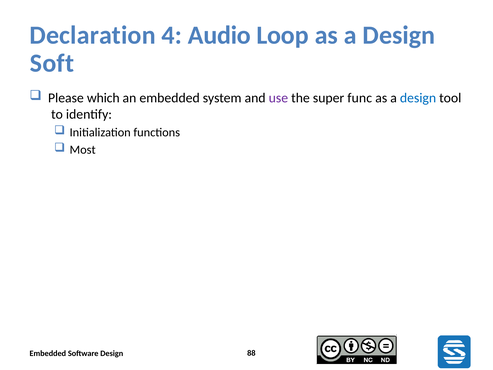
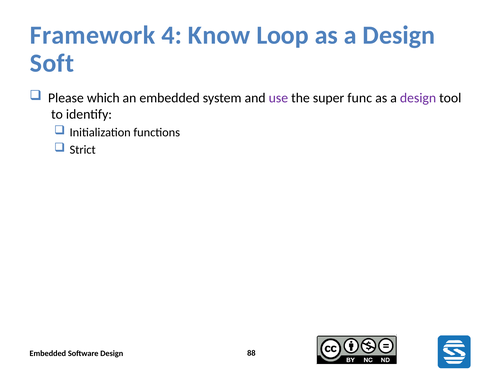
Declaration: Declaration -> Framework (93, 35)
Audio: Audio -> Know (219, 35)
design colour: blue -> purple (418, 98)
Most: Most -> Strict (83, 150)
